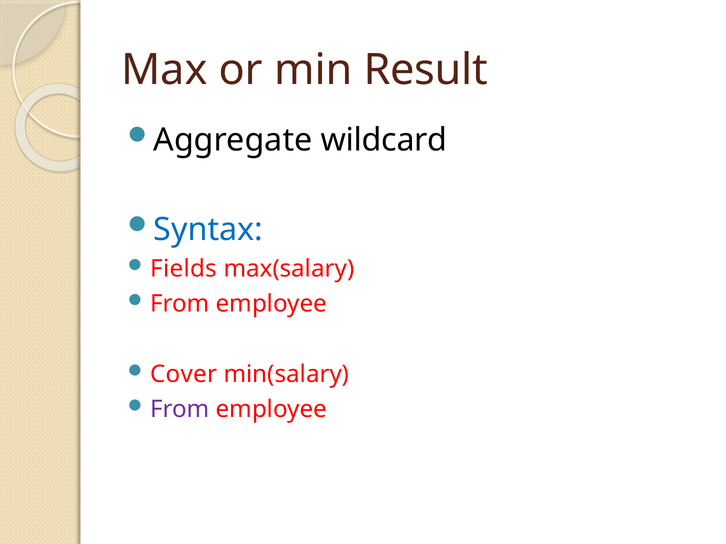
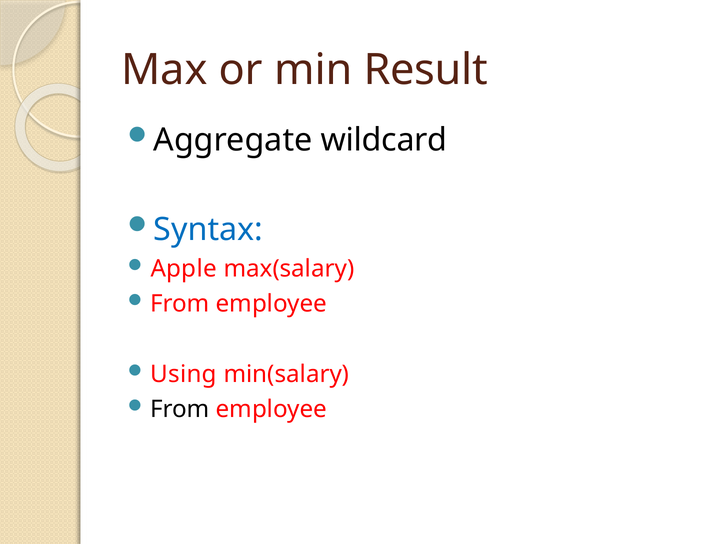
Fields: Fields -> Apple (184, 269)
Cover: Cover -> Using (184, 374)
From colour: purple -> black (180, 410)
